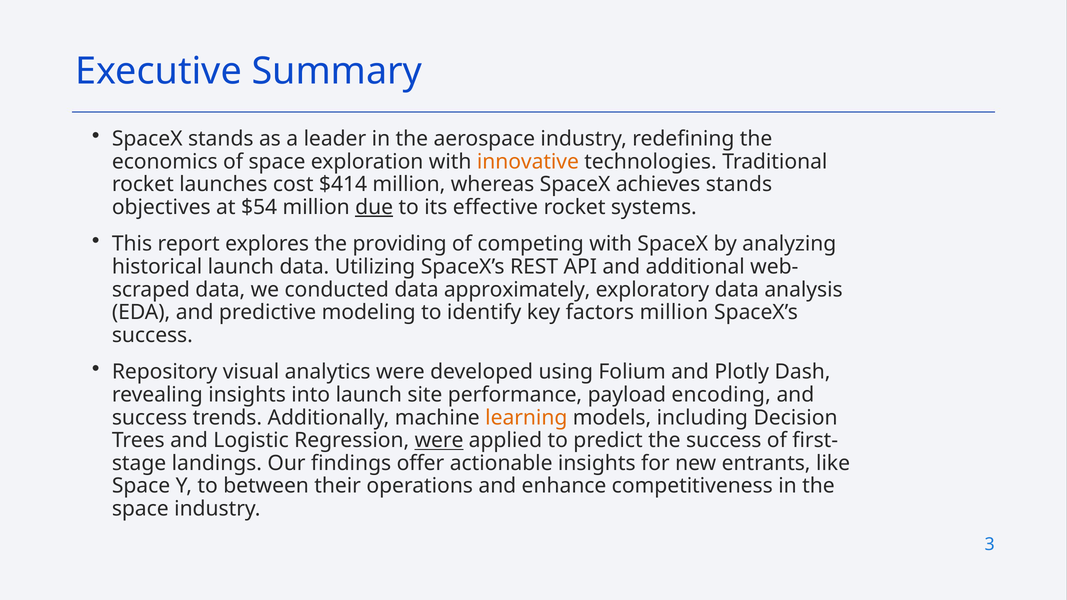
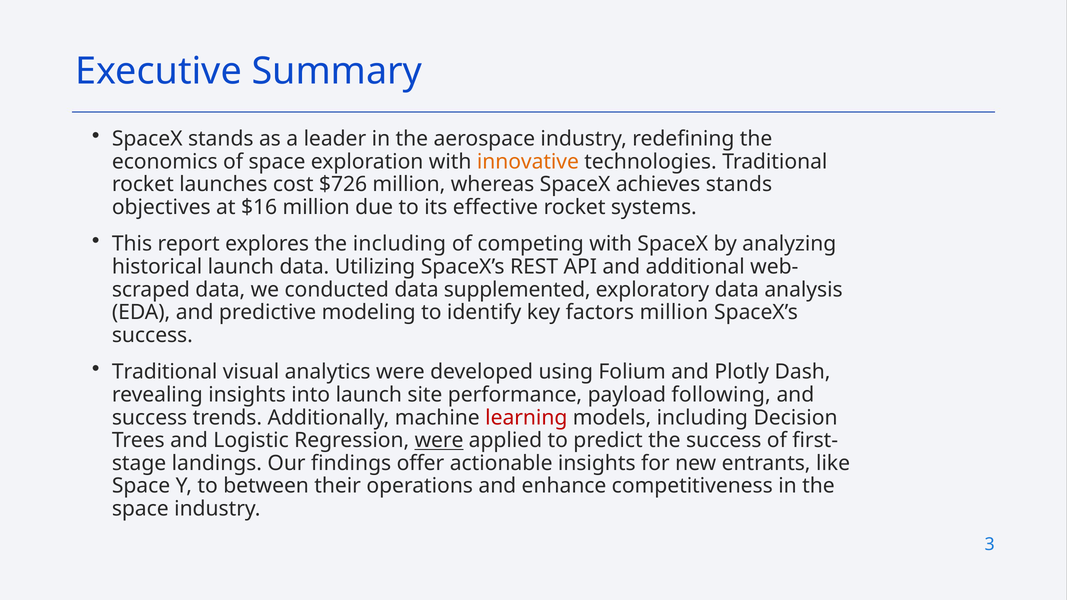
$414: $414 -> $726 (343, 184)
$54: $54 -> $16 (259, 207)
due underline: present -> none (374, 207)
the providing: providing -> including (399, 244)
approximately: approximately -> supplemented (517, 290)
Repository: Repository -> Traditional (165, 372)
encoding: encoding -> following (721, 395)
learning colour: orange -> red (526, 418)
